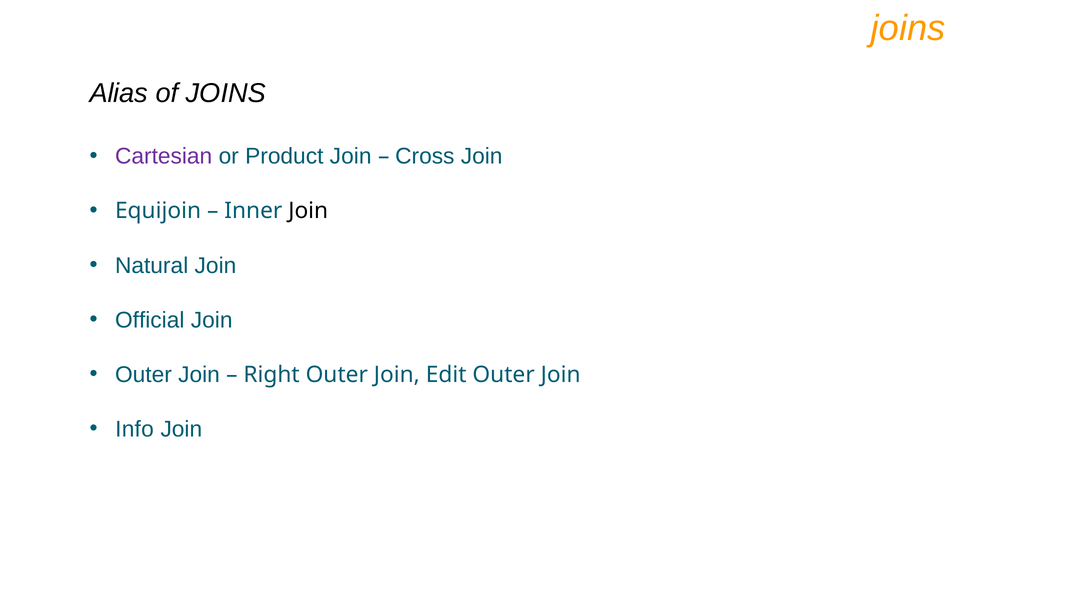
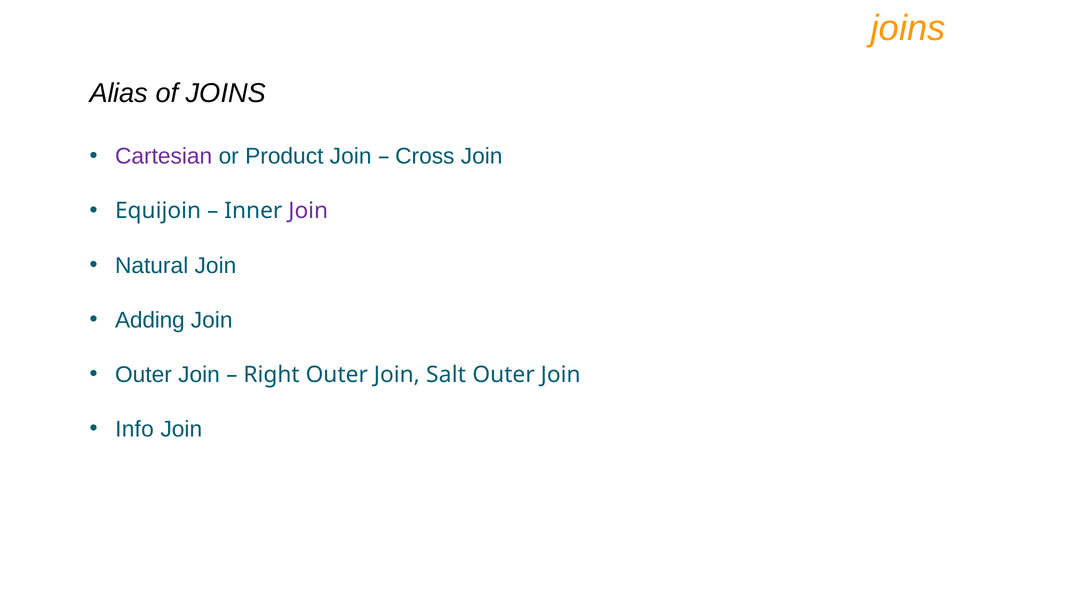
Join colour: black -> purple (308, 211)
Official: Official -> Adding (150, 320)
Edit: Edit -> Salt (446, 375)
